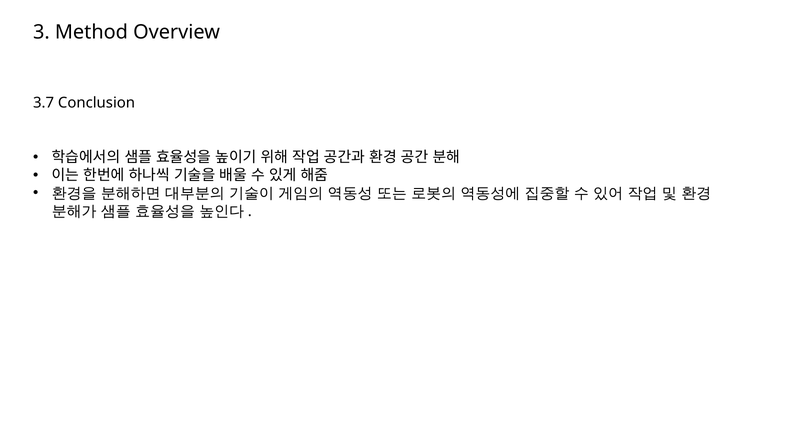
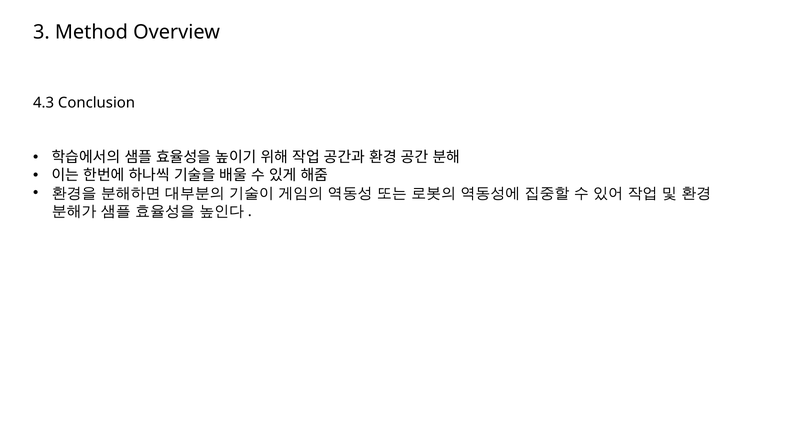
3.7: 3.7 -> 4.3 (44, 103)
